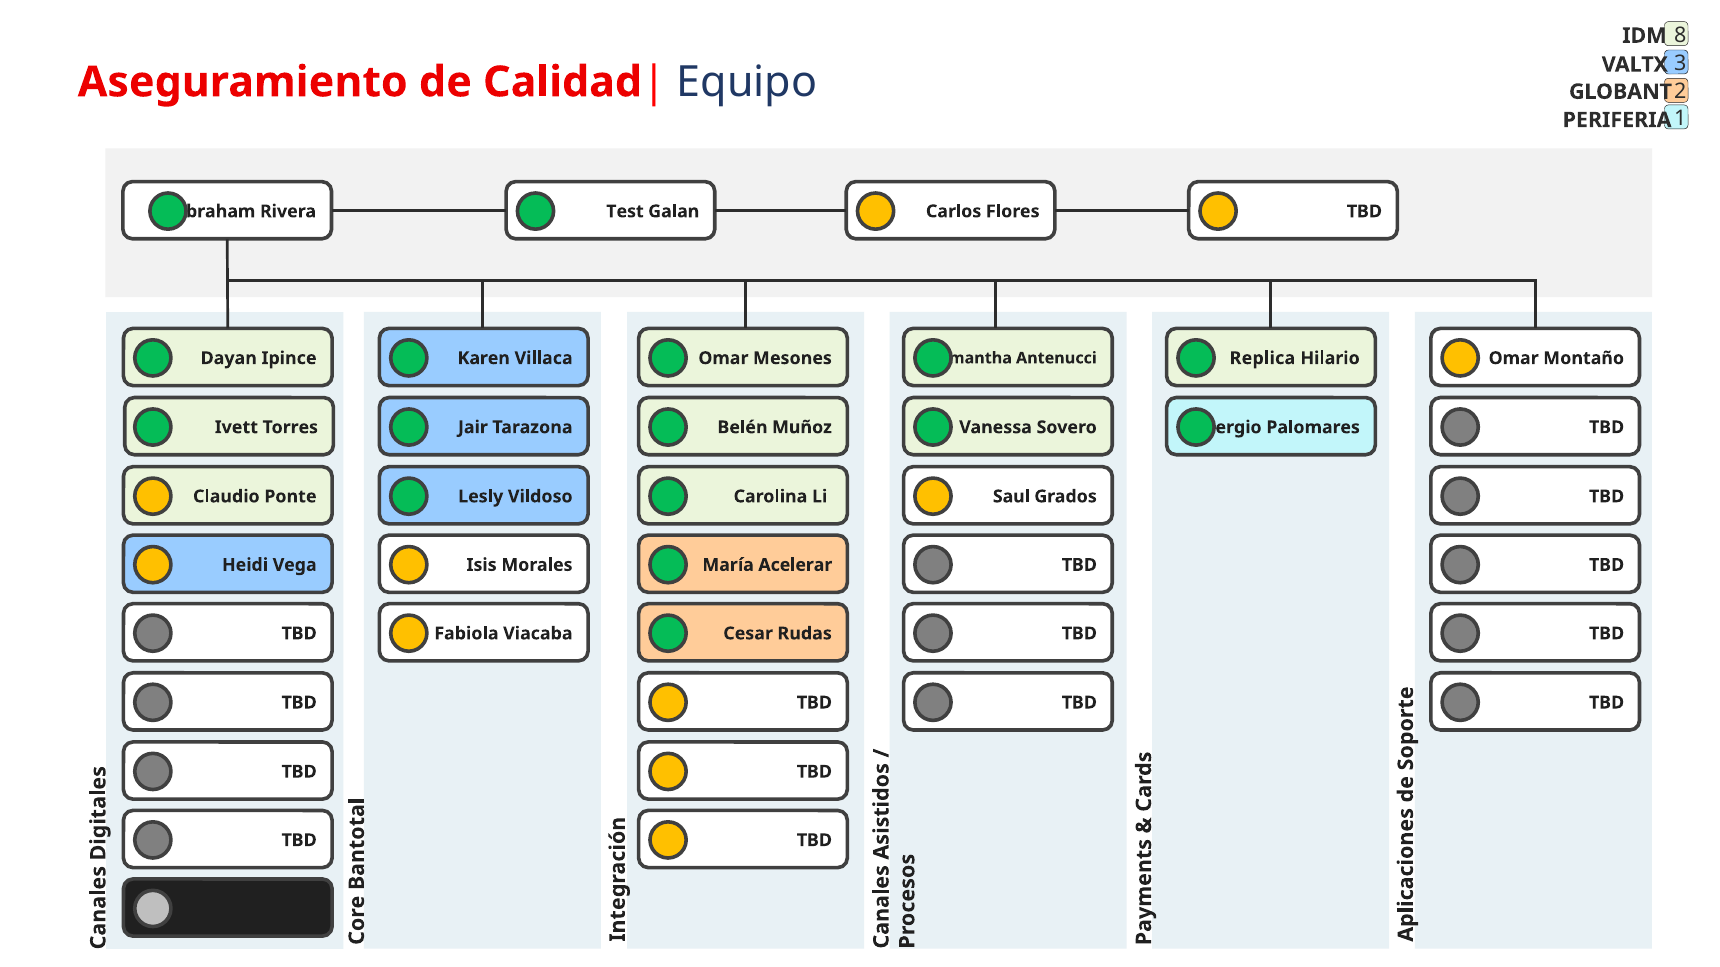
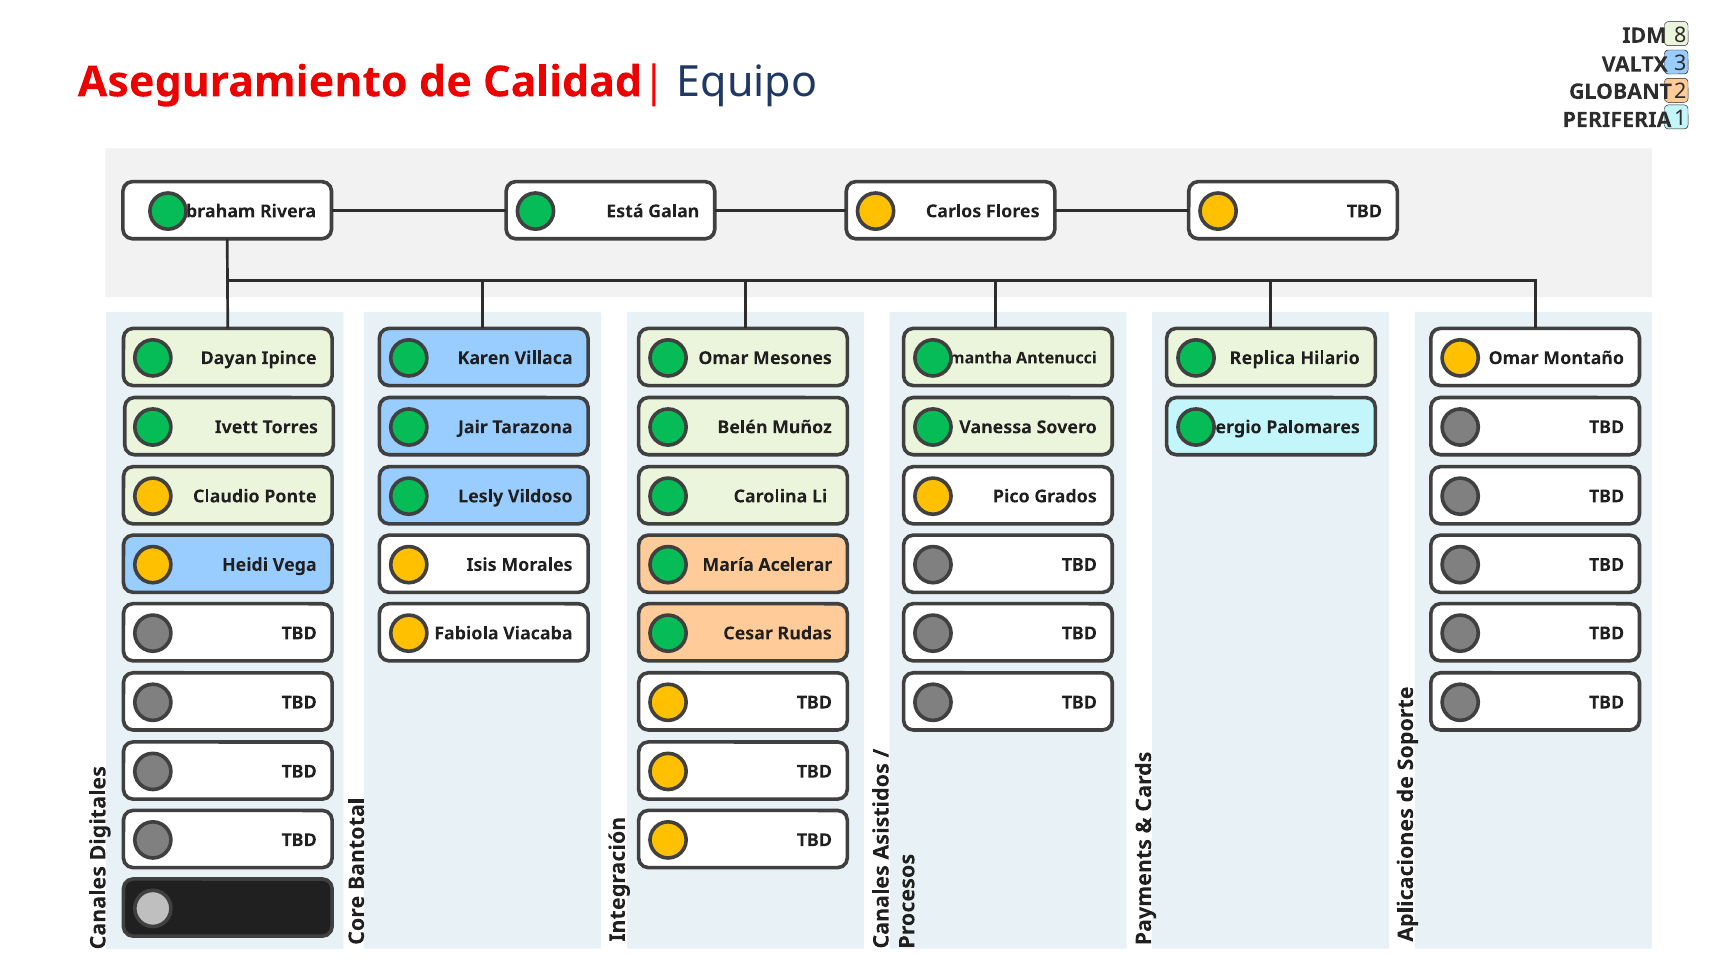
Test: Test -> Está (625, 212)
Saul: Saul -> Pico (1011, 497)
